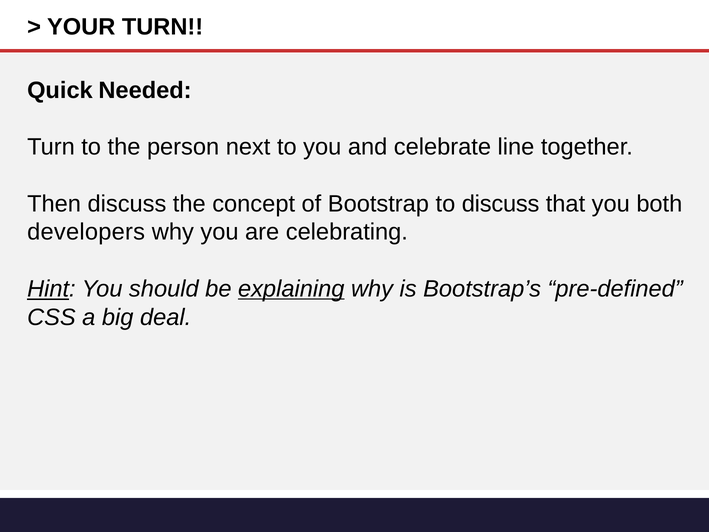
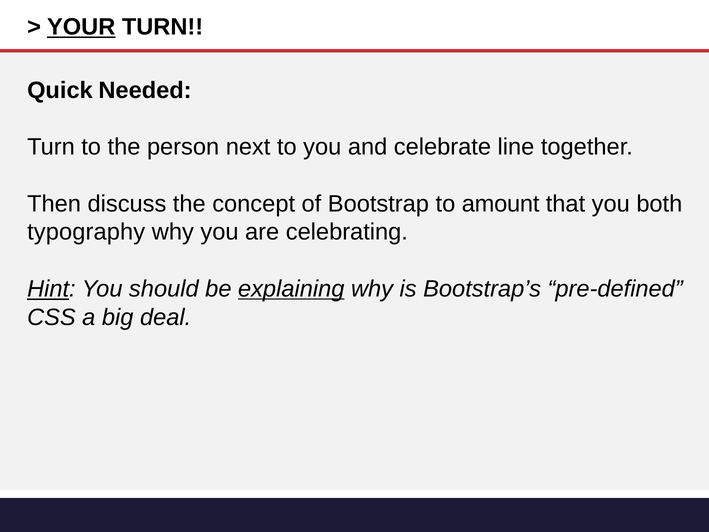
YOUR underline: none -> present (81, 27)
to discuss: discuss -> amount (501, 204)
developers: developers -> typography (86, 232)
